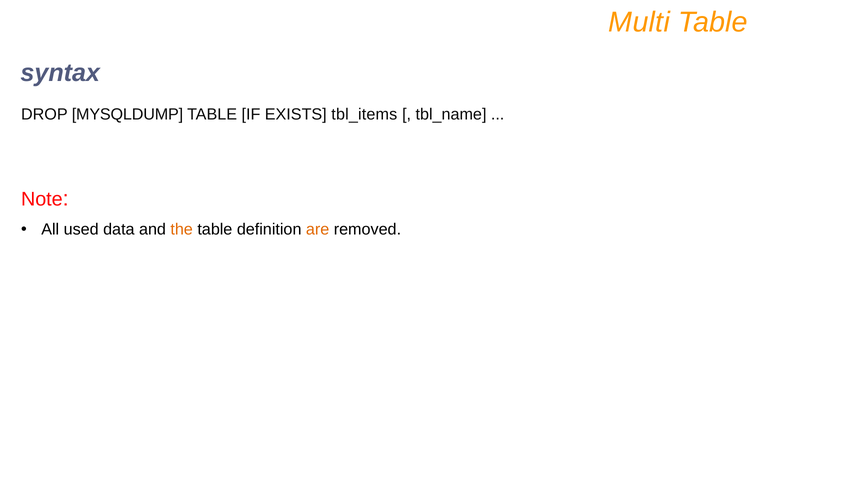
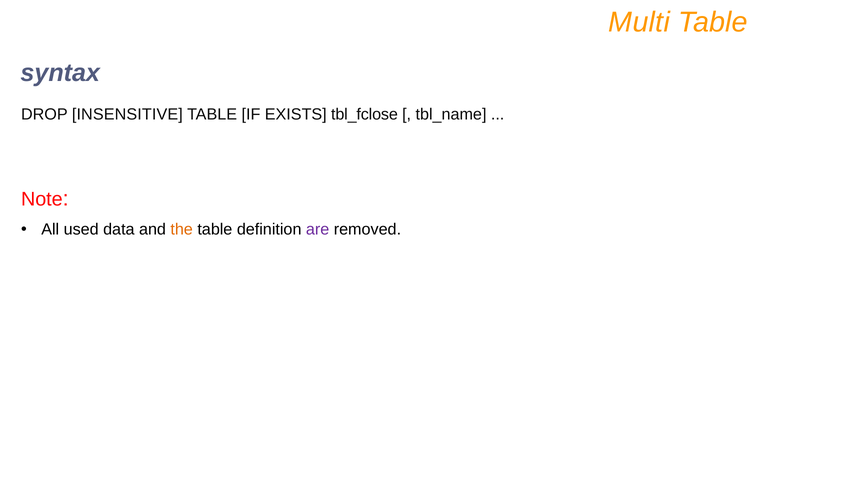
MYSQLDUMP: MYSQLDUMP -> INSENSITIVE (127, 114)
tbl_items: tbl_items -> tbl_fclose (364, 114)
are colour: orange -> purple (318, 230)
